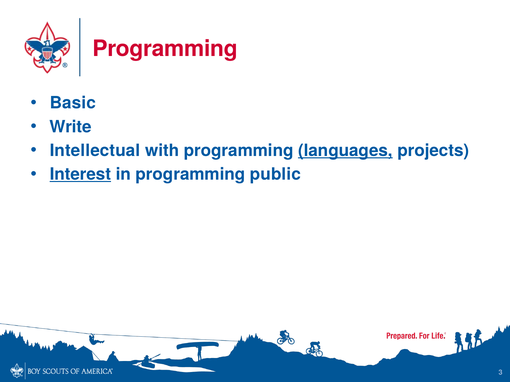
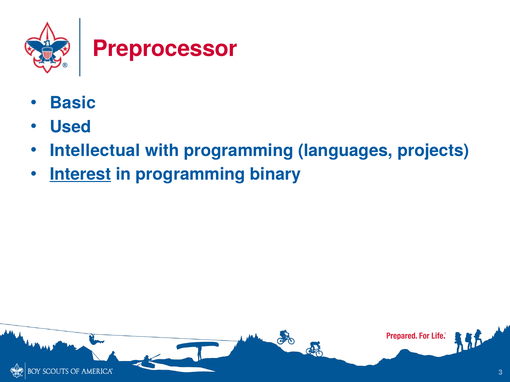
Programming: Programming -> Preprocessor (165, 49)
Write: Write -> Used (70, 127)
languages underline: present -> none (345, 151)
public: public -> binary (275, 175)
